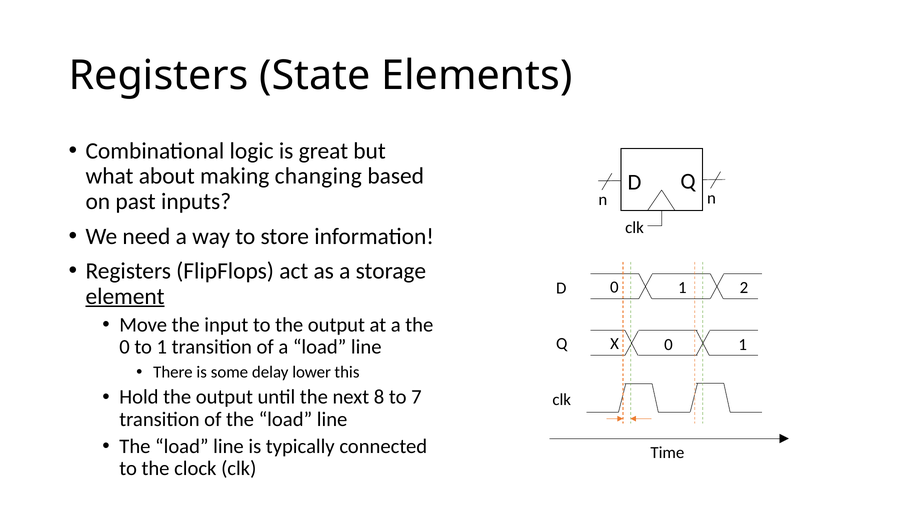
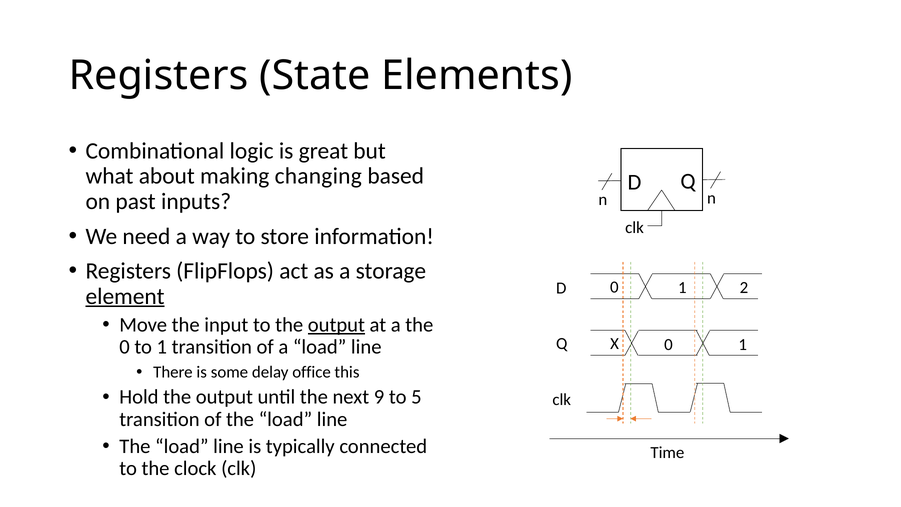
output underline: none -> present (336, 325)
lower: lower -> office (312, 372)
8: 8 -> 9 (379, 397)
7: 7 -> 5 (416, 397)
